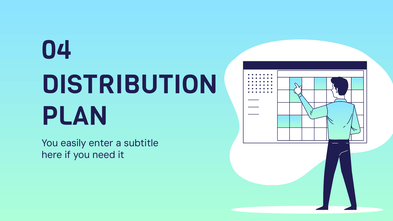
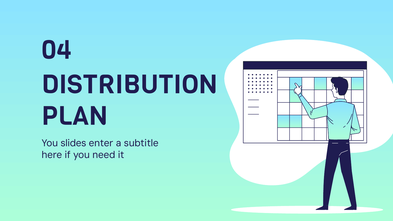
easily: easily -> slides (73, 143)
